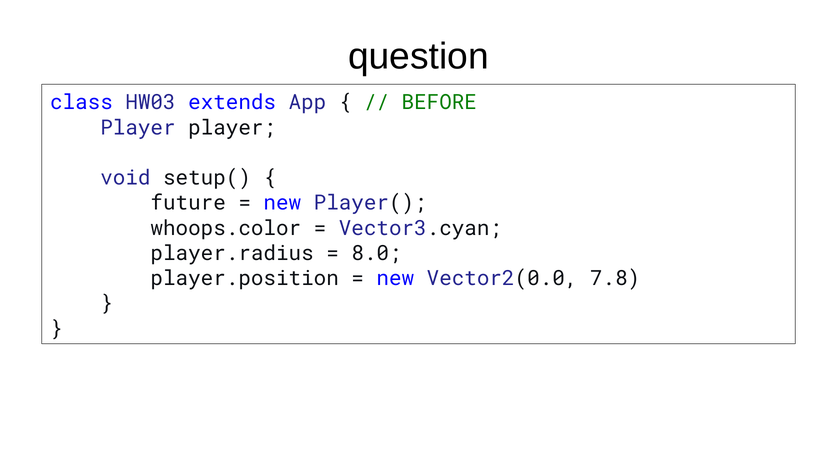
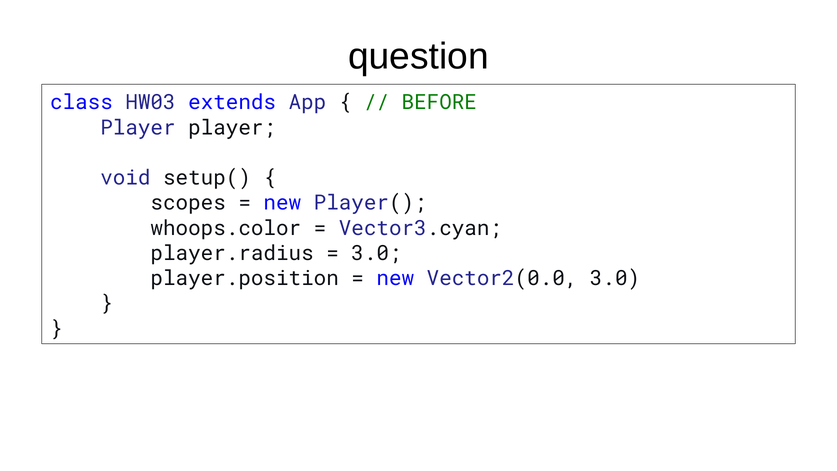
future: future -> scopes (188, 203)
8.0: 8.0 -> 3.0 (376, 253)
Vector2(0.0 7.8: 7.8 -> 3.0 (615, 278)
